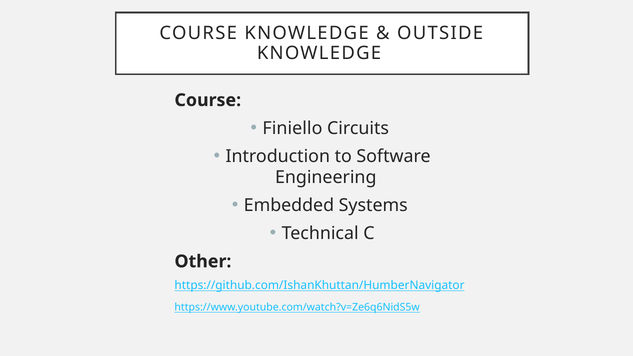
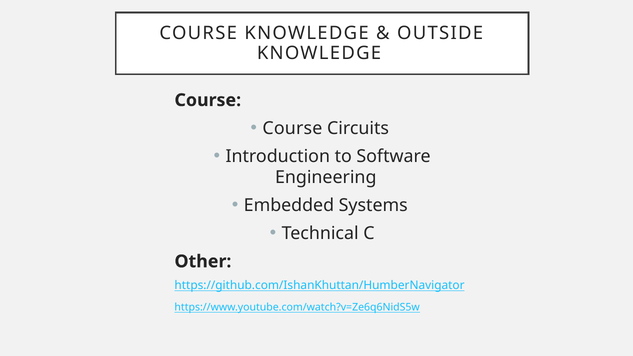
Finiello: Finiello -> Course (292, 128)
